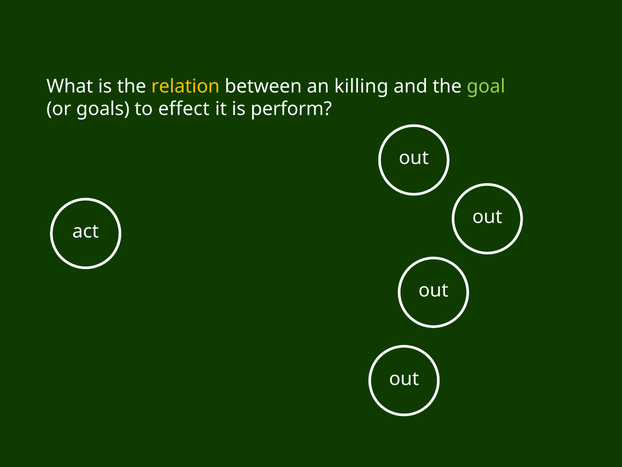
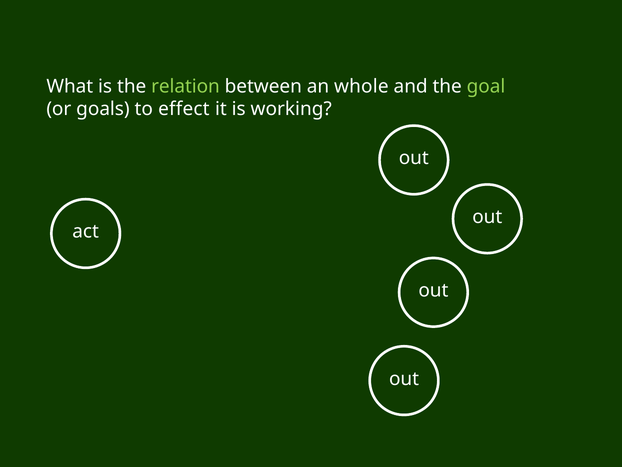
relation colour: yellow -> light green (185, 86)
killing: killing -> whole (361, 86)
perform: perform -> working (291, 109)
